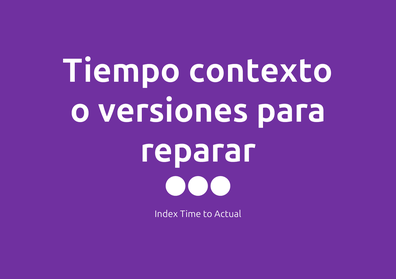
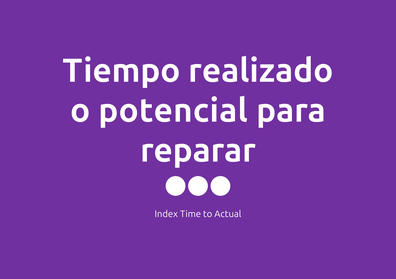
contexto: contexto -> realizado (261, 71)
versiones: versiones -> potencial (173, 111)
